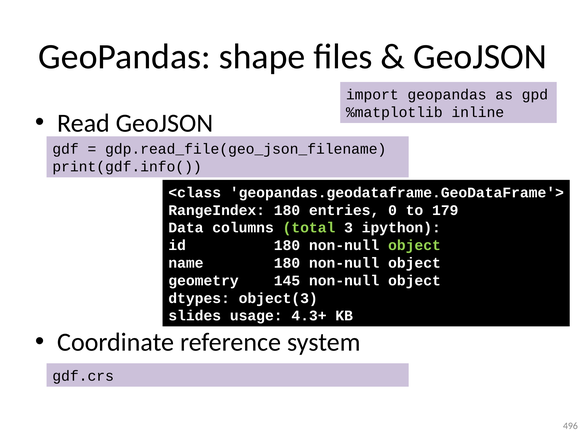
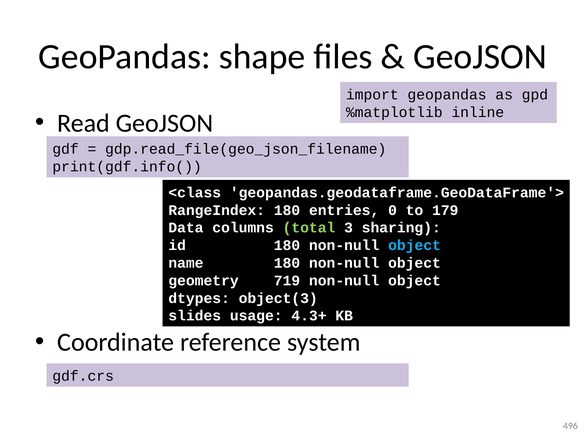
ipython: ipython -> sharing (401, 228)
object colour: light green -> light blue (414, 245)
145: 145 -> 719 (287, 280)
